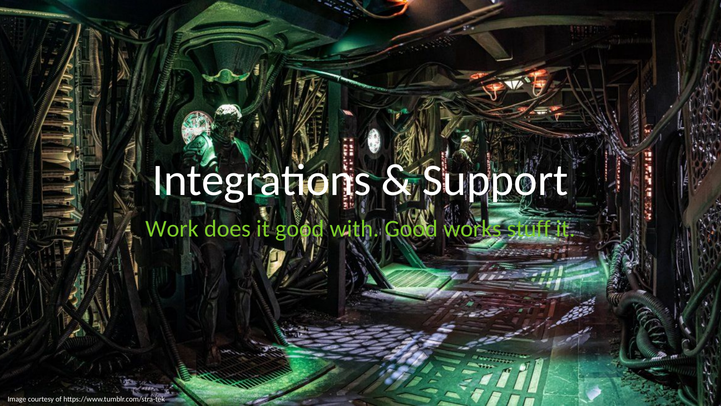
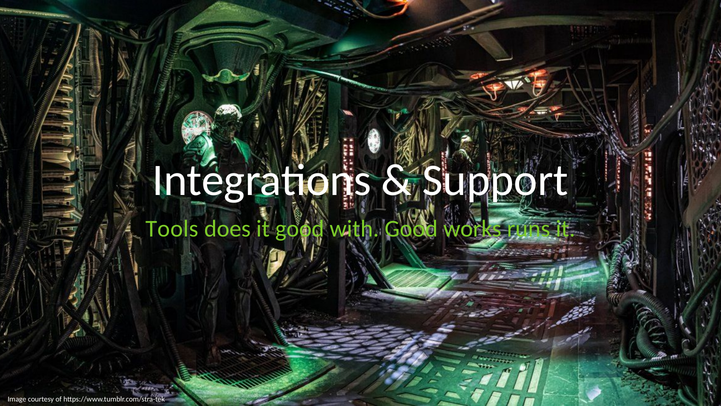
Work: Work -> Tools (172, 229)
stuff: stuff -> runs (529, 229)
